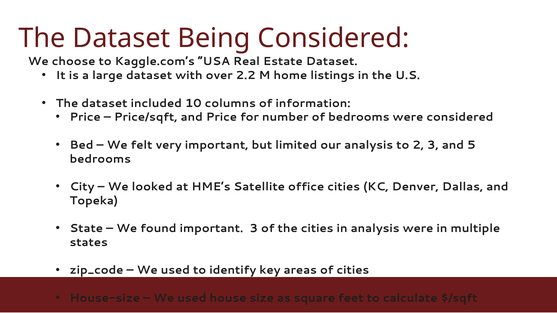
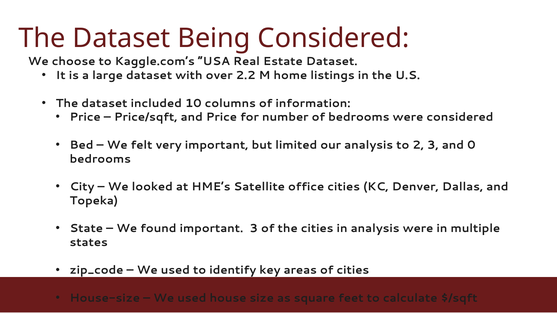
5: 5 -> 0 (471, 145)
